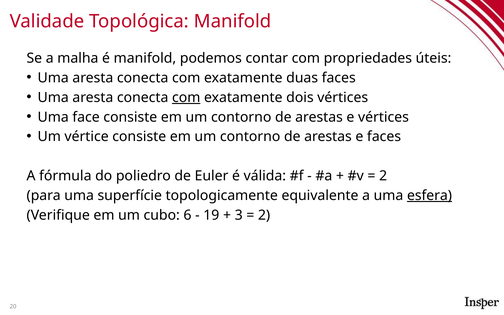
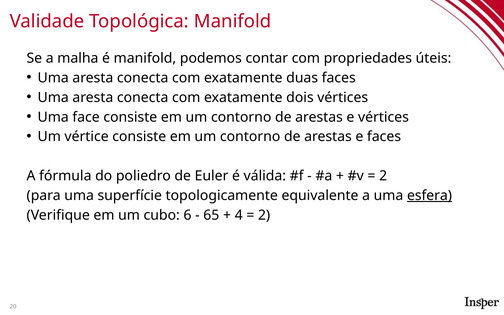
com underline: present -> none (186, 97)
19: 19 -> 65 (211, 215)
3: 3 -> 4 (239, 215)
